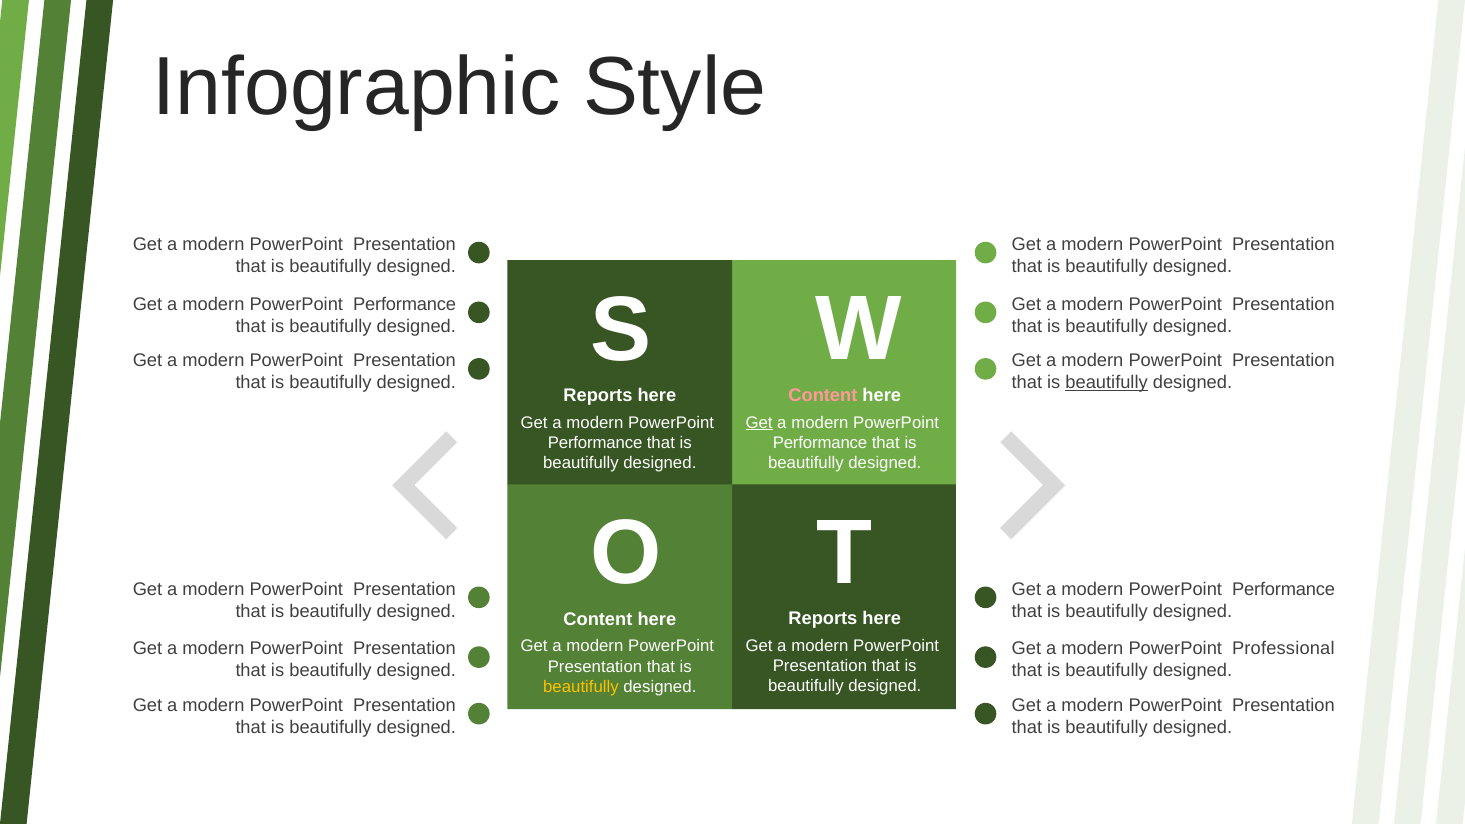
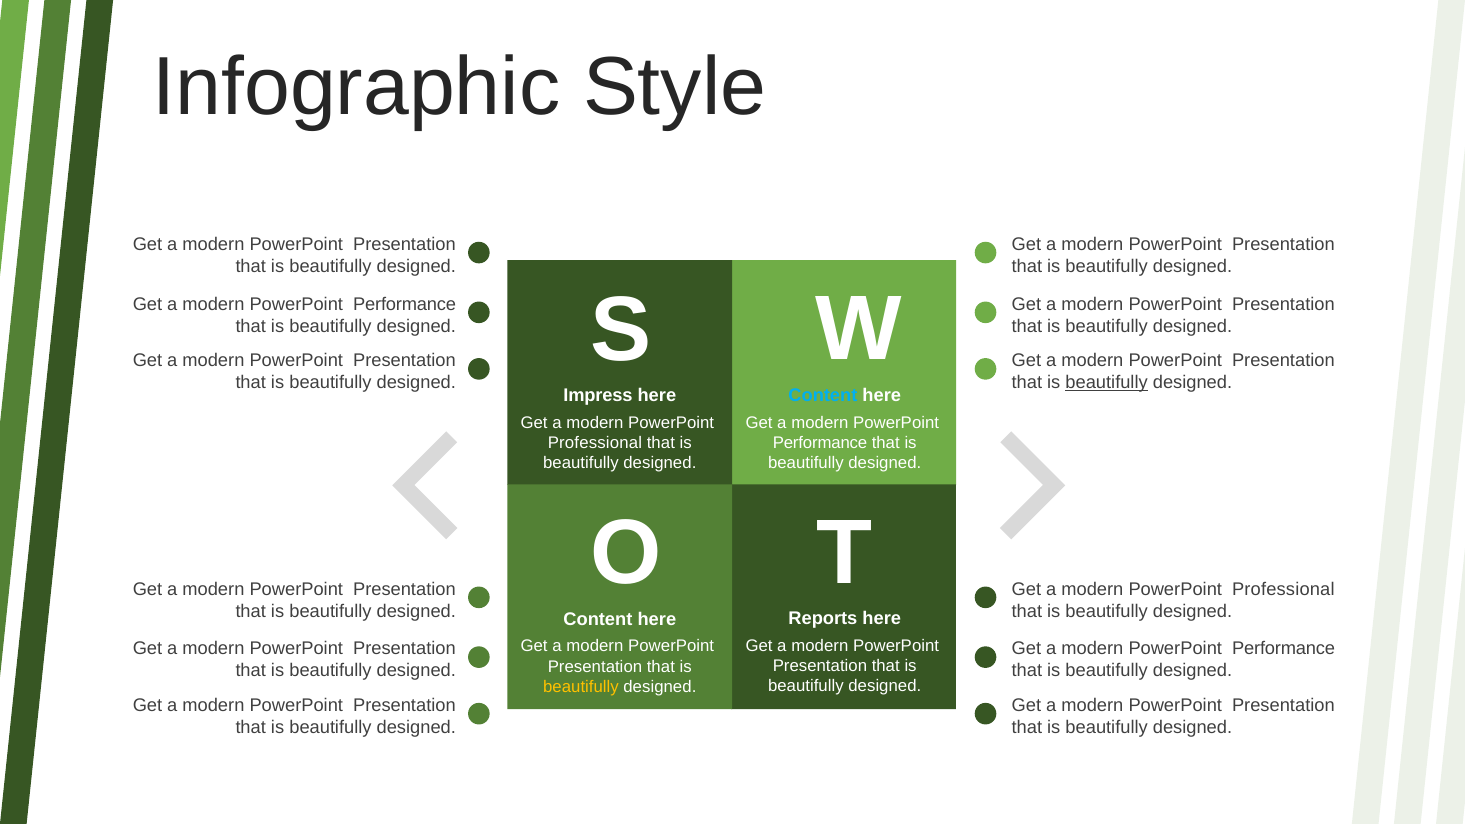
Content colour: pink -> light blue (823, 395)
Reports: Reports -> Impress (598, 395)
Get underline: present -> none (759, 422)
Performance: Performance -> Professional (595, 443)
Performance: Performance -> Professional (1283, 589)
Professional: Professional -> Performance (1284, 649)
